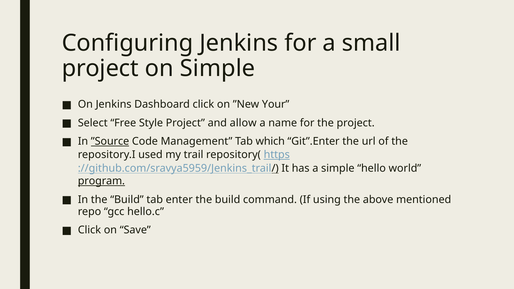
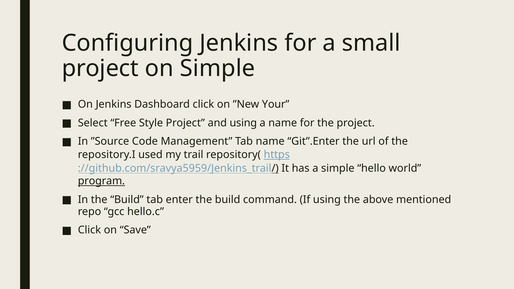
and allow: allow -> using (243, 123)
”Source underline: present -> none (110, 141)
Tab which: which -> name (270, 141)
